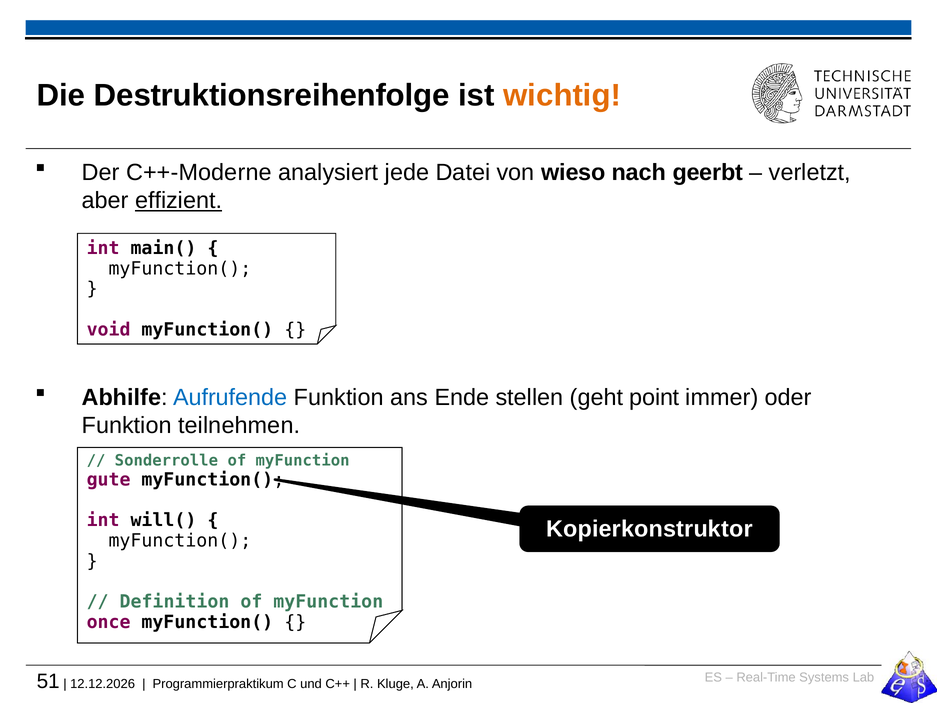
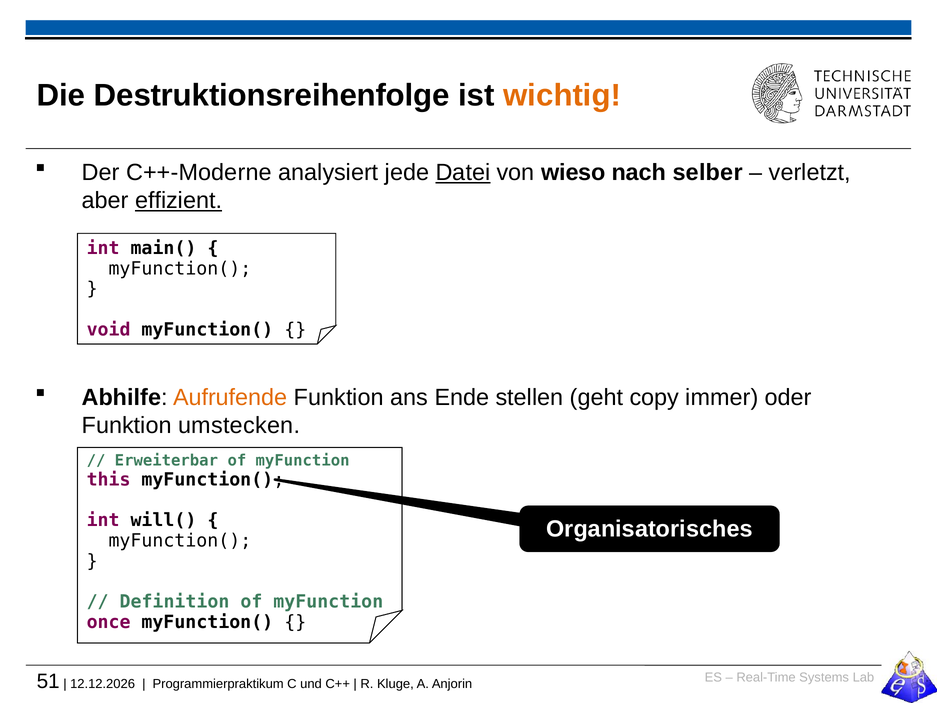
Datei underline: none -> present (463, 172)
geerbt: geerbt -> selber (708, 172)
Aufrufende colour: blue -> orange (230, 397)
point: point -> copy (654, 397)
teilnehmen: teilnehmen -> umstecken (239, 425)
Sonderrolle: Sonderrolle -> Erweiterbar (166, 461)
gute: gute -> this (109, 480)
Kopierkonstruktor: Kopierkonstruktor -> Organisatorisches (649, 529)
